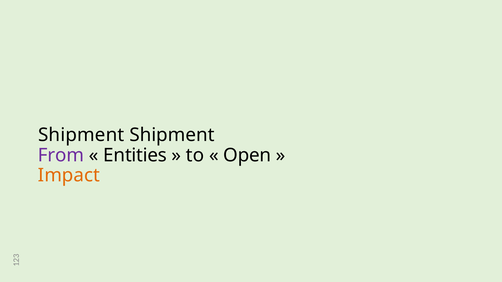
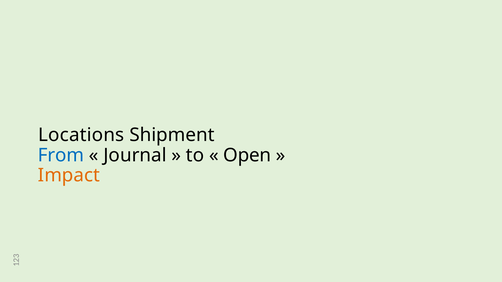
Shipment: Shipment -> Locations (81, 135)
From colour: purple -> blue (61, 155)
Entities: Entities -> Journal (135, 155)
